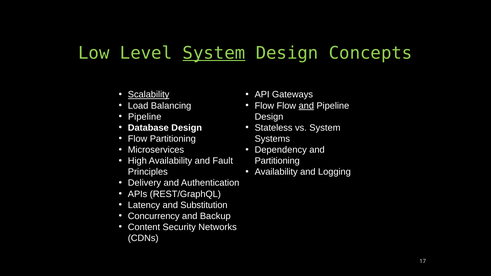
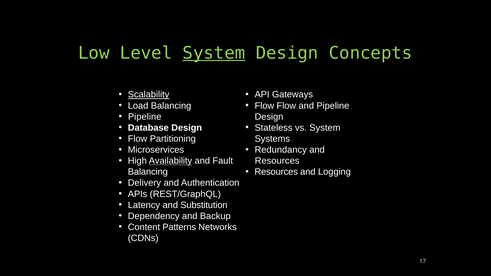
and underline: present -> none (306, 106)
Dependency: Dependency -> Redundancy (281, 150)
Availability underline: none -> present (170, 161)
Partitioning: Partitioning -> Resources (277, 161)
Availability: Availability -> Resources (276, 172)
Principles: Principles -> Balancing (148, 172)
Concurrency: Concurrency -> Dependency (154, 216)
Security: Security -> Patterns (179, 227)
